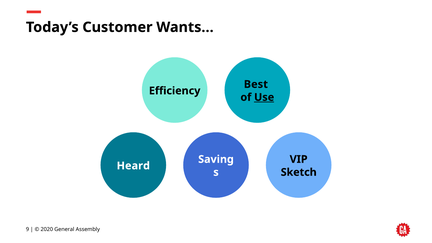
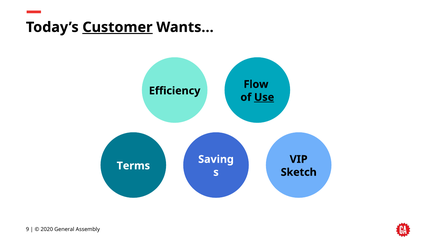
Customer underline: none -> present (117, 27)
Best: Best -> Flow (256, 84)
Heard: Heard -> Terms (133, 166)
